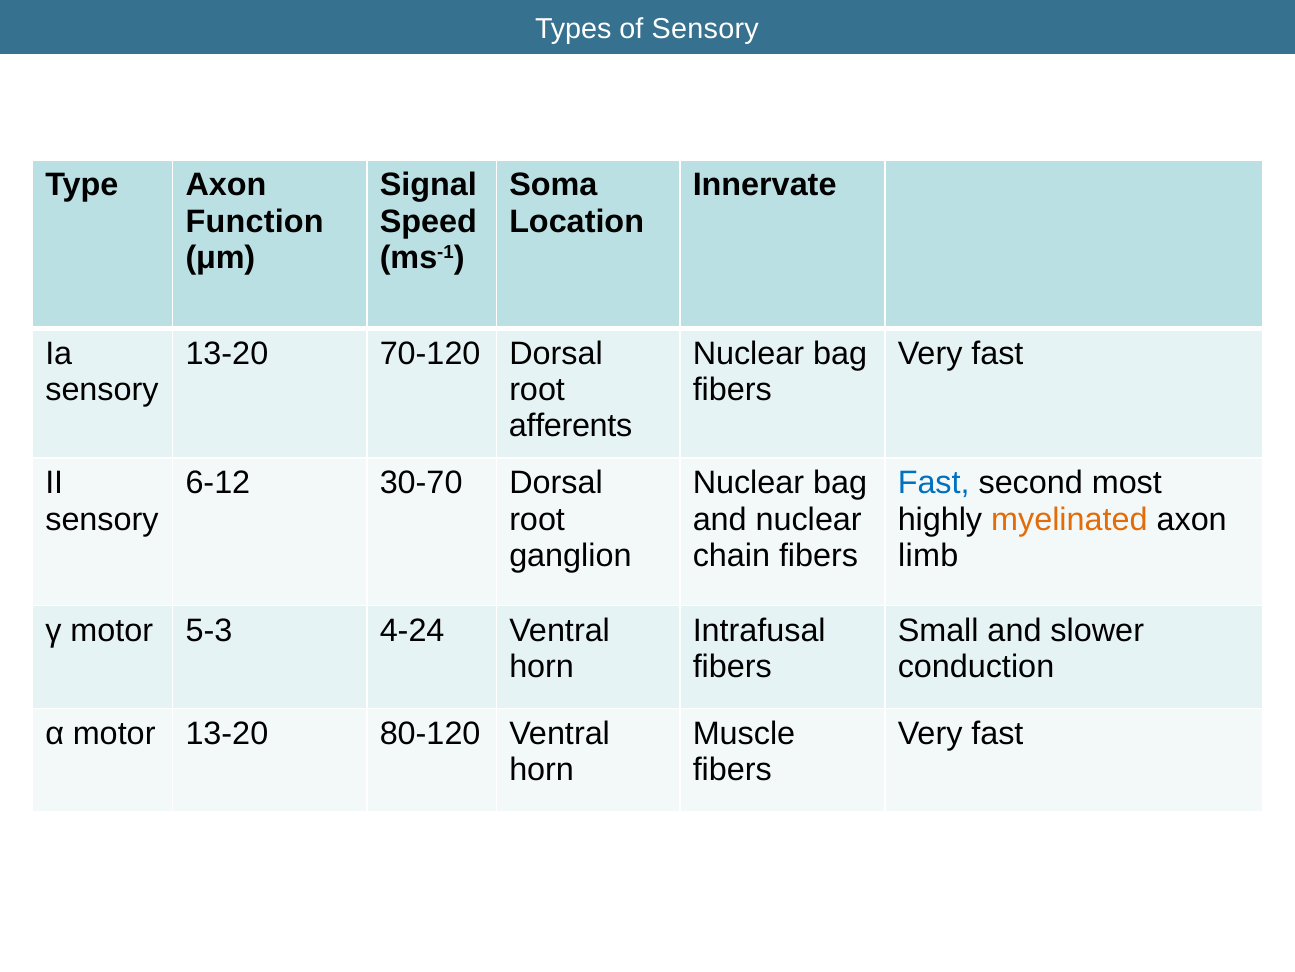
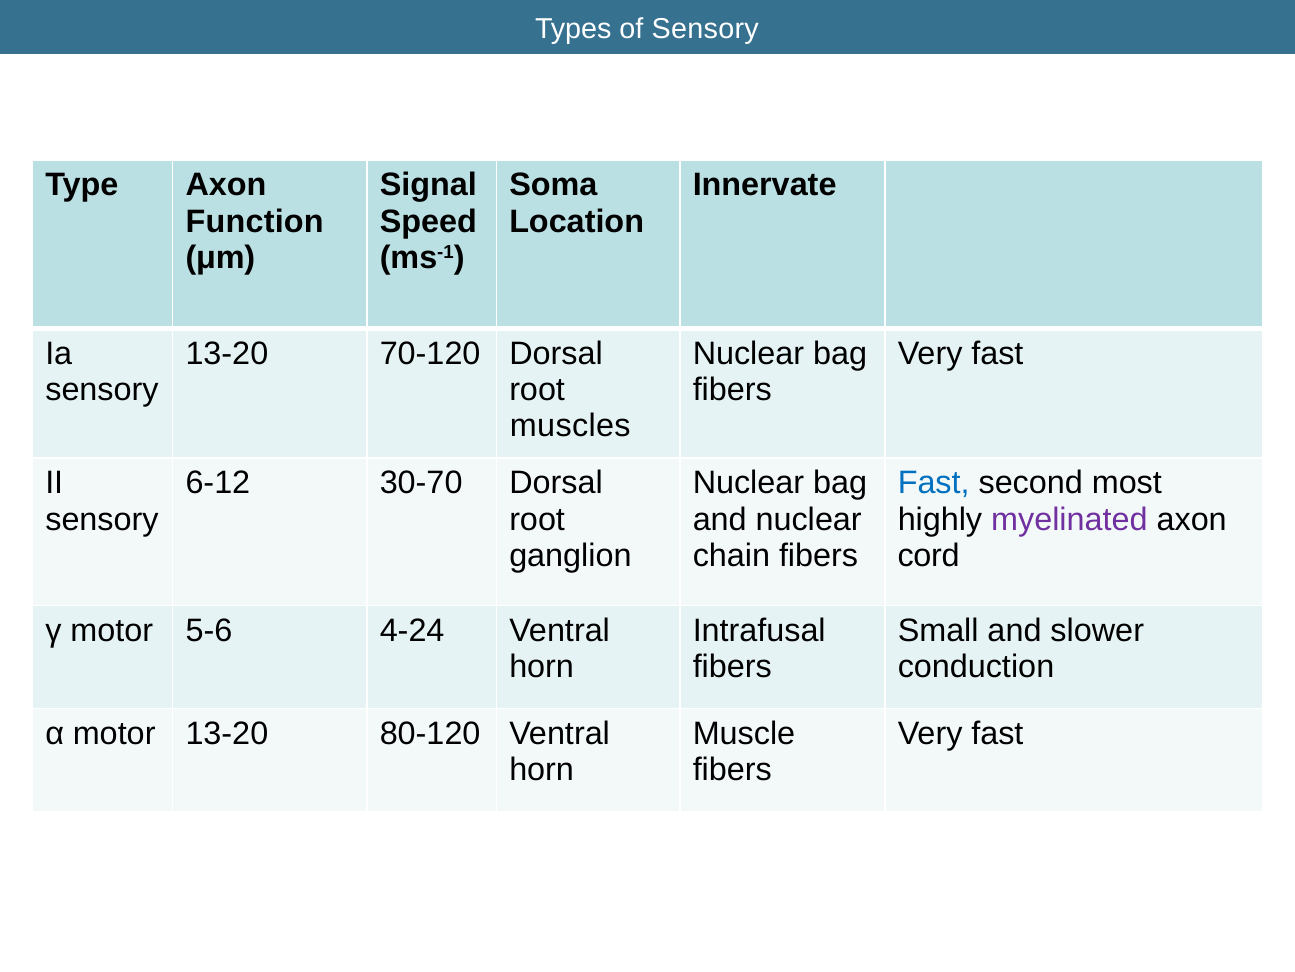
afferents: afferents -> muscles (570, 426)
myelinated colour: orange -> purple (1069, 519)
limb: limb -> cord (929, 555)
5-3: 5-3 -> 5-6 (209, 630)
